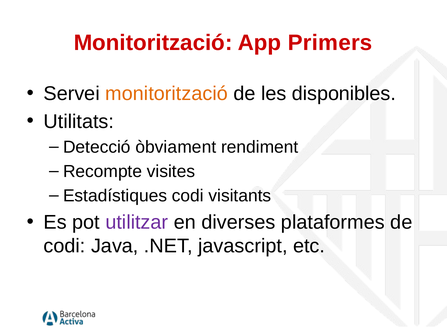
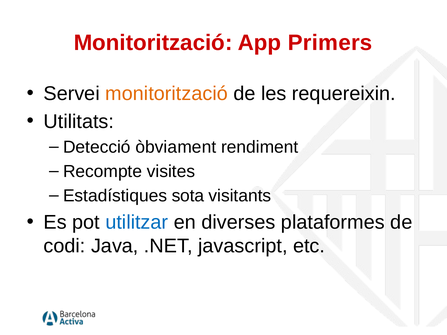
disponibles: disponibles -> requereixin (344, 94)
Estadístiques codi: codi -> sota (188, 196)
utilitzar colour: purple -> blue (137, 222)
